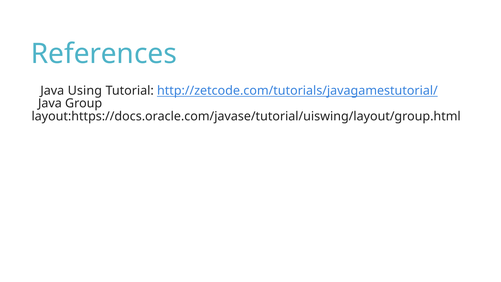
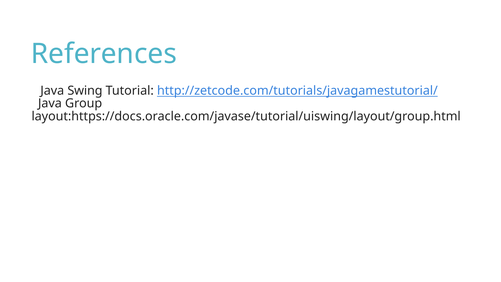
Using: Using -> Swing (85, 91)
